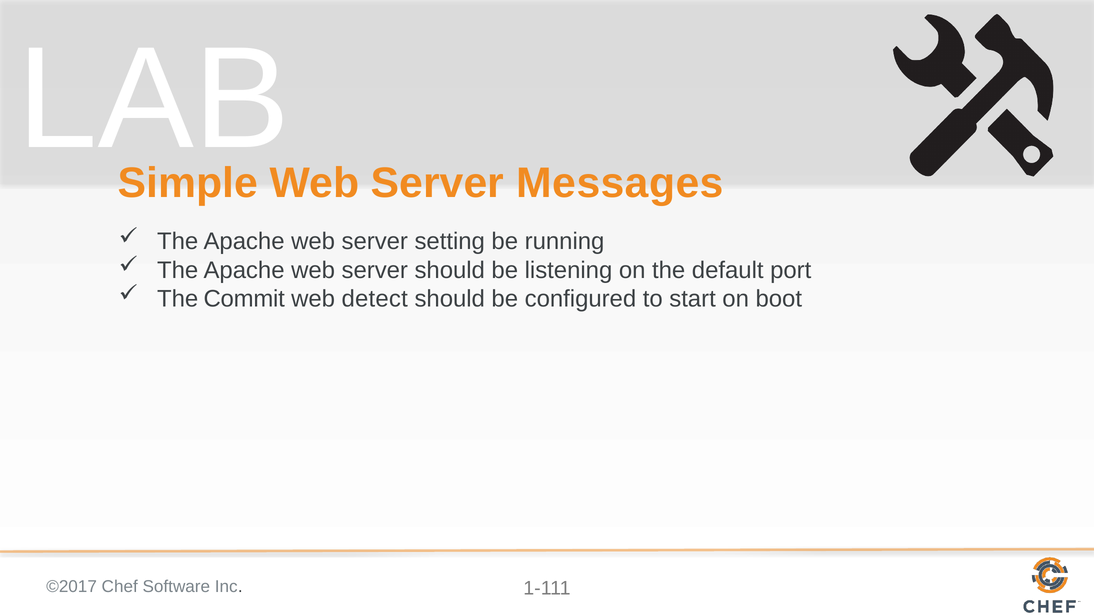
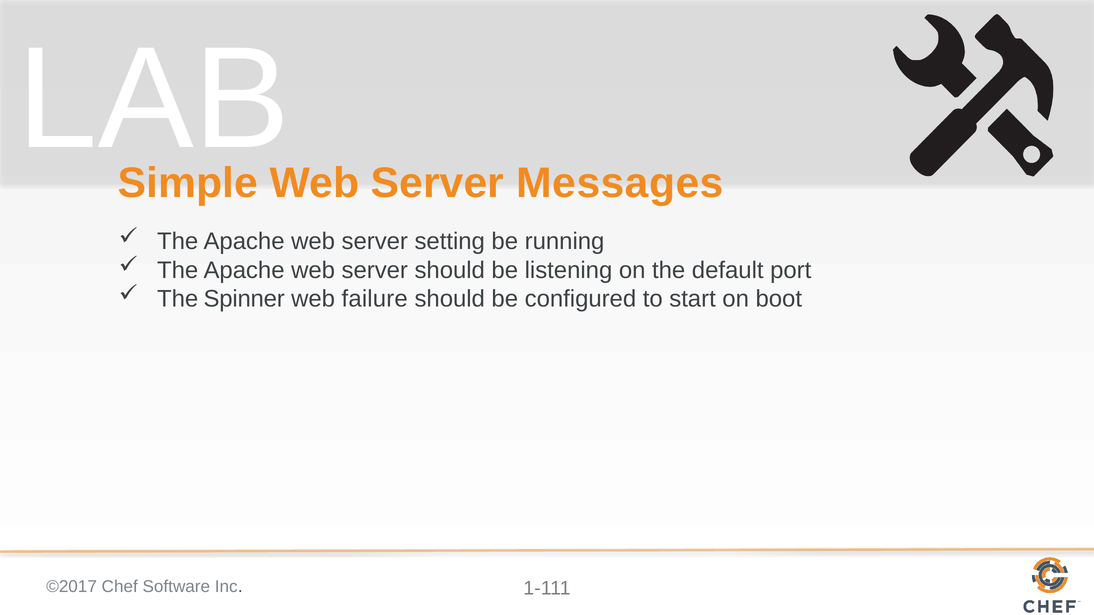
Commit: Commit -> Spinner (244, 299)
detect: detect -> failure (375, 299)
